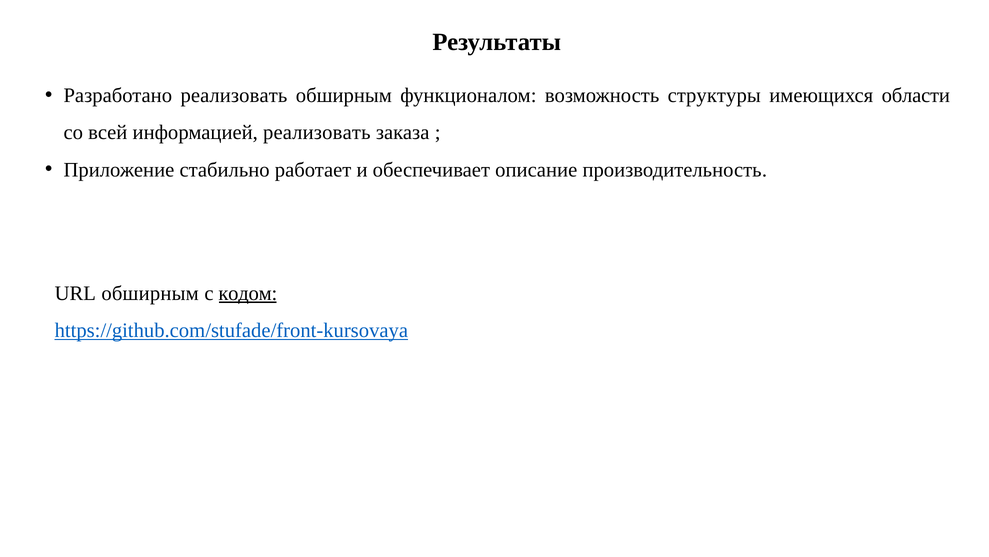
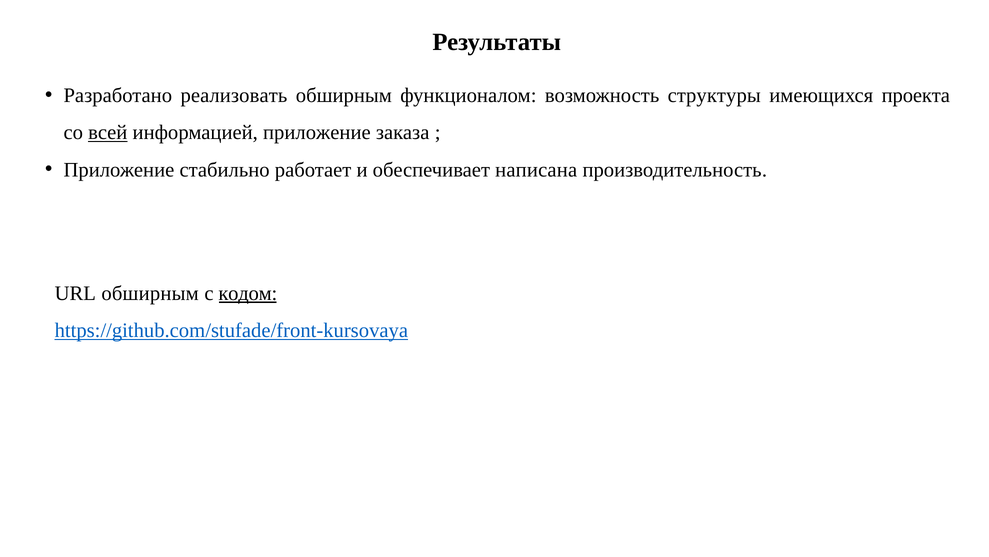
области: области -> проекта (916, 95)
всей underline: none -> present (108, 132)
информацией реализовать: реализовать -> приложение (317, 132)
описание: описание -> написана (536, 170)
